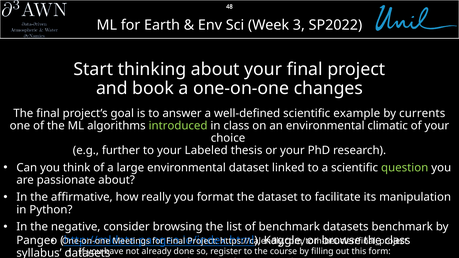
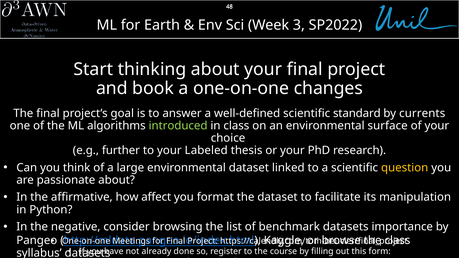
example: example -> standard (357, 113)
climatic: climatic -> surface (388, 126)
question colour: light green -> yellow (405, 168)
really: really -> affect (156, 197)
datasets benchmark: benchmark -> importance (402, 227)
